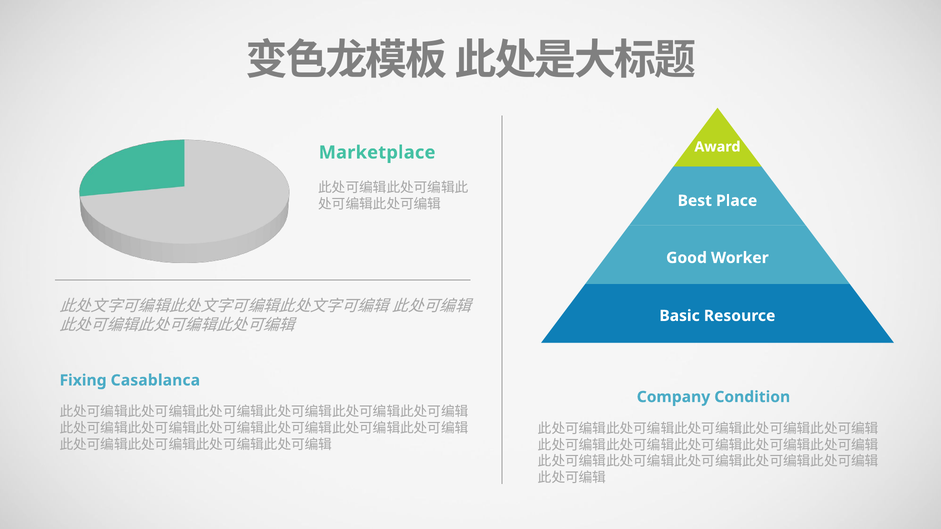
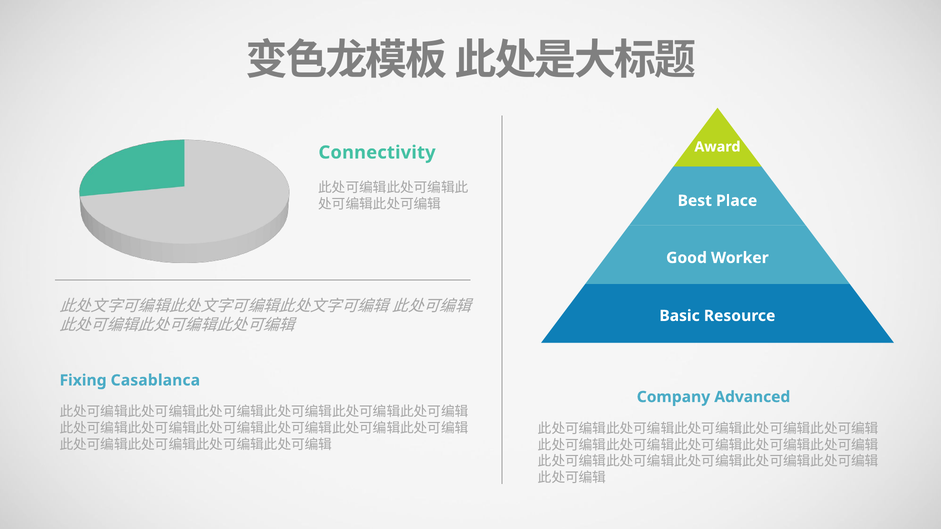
Marketplace: Marketplace -> Connectivity (377, 153)
Condition: Condition -> Advanced (752, 397)
